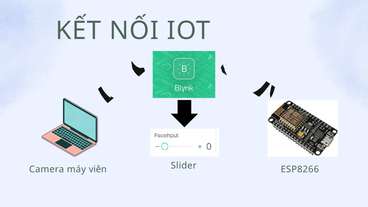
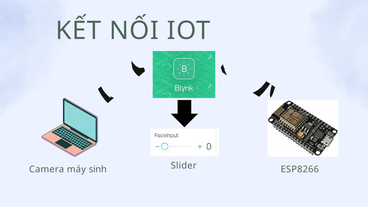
viên: viên -> sinh (98, 169)
